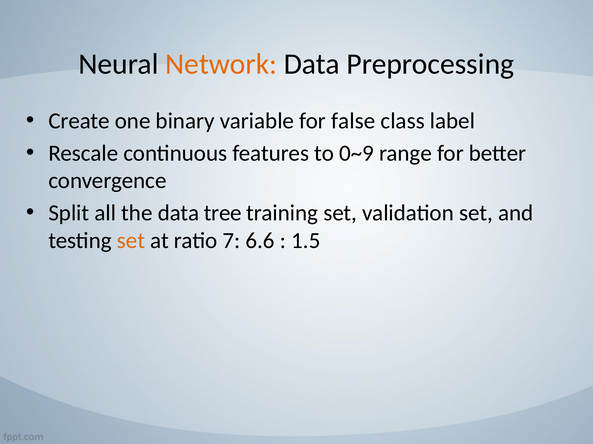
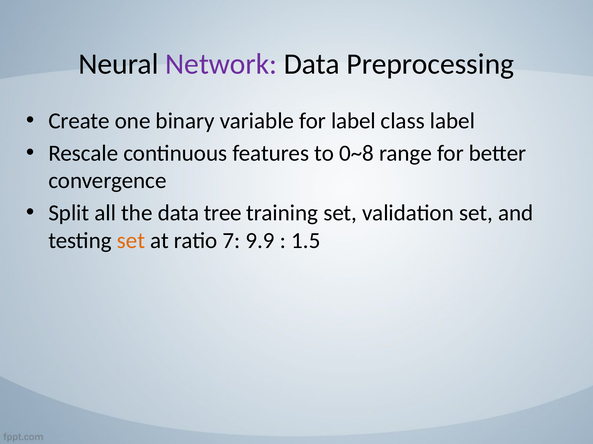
Network colour: orange -> purple (221, 64)
for false: false -> label (353, 121)
0~9: 0~9 -> 0~8 (356, 153)
6.6: 6.6 -> 9.9 (260, 241)
